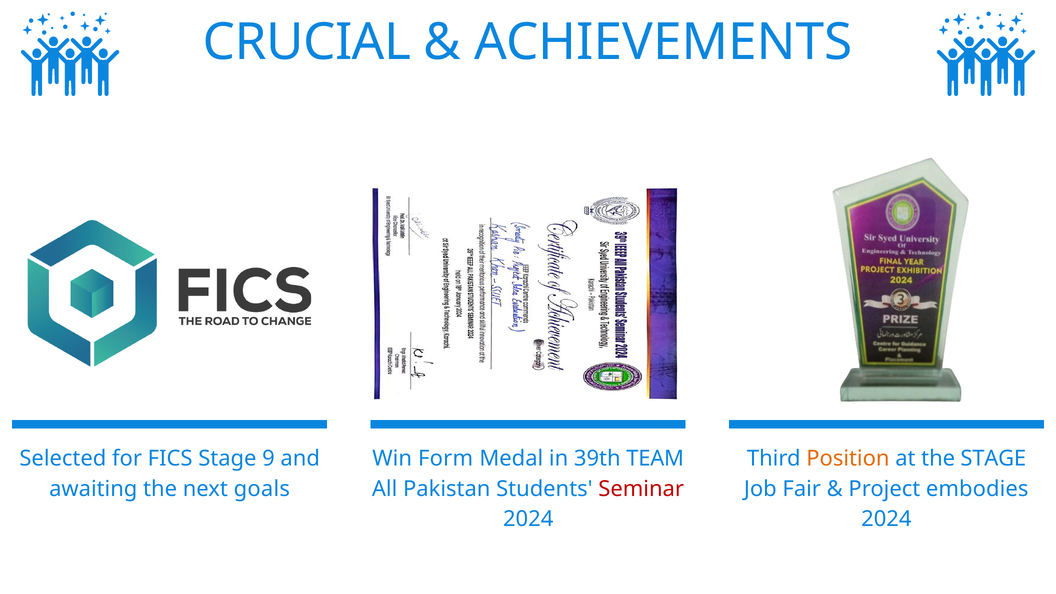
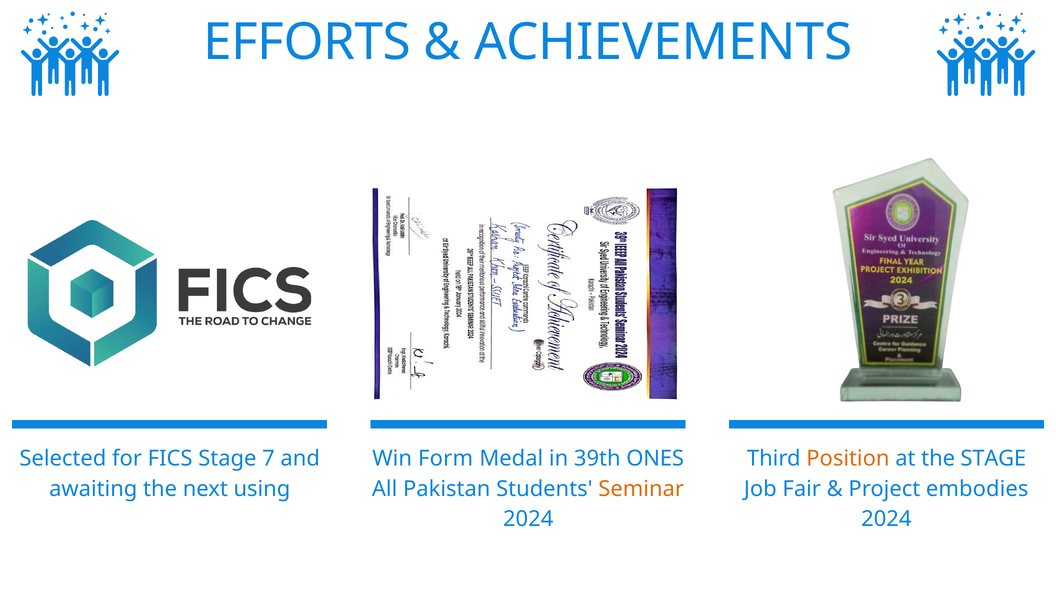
CRUCIAL: CRUCIAL -> EFFORTS (307, 42)
9: 9 -> 7 (268, 458)
TEAM: TEAM -> ONES (655, 458)
goals: goals -> using (262, 489)
Seminar colour: red -> orange (641, 489)
